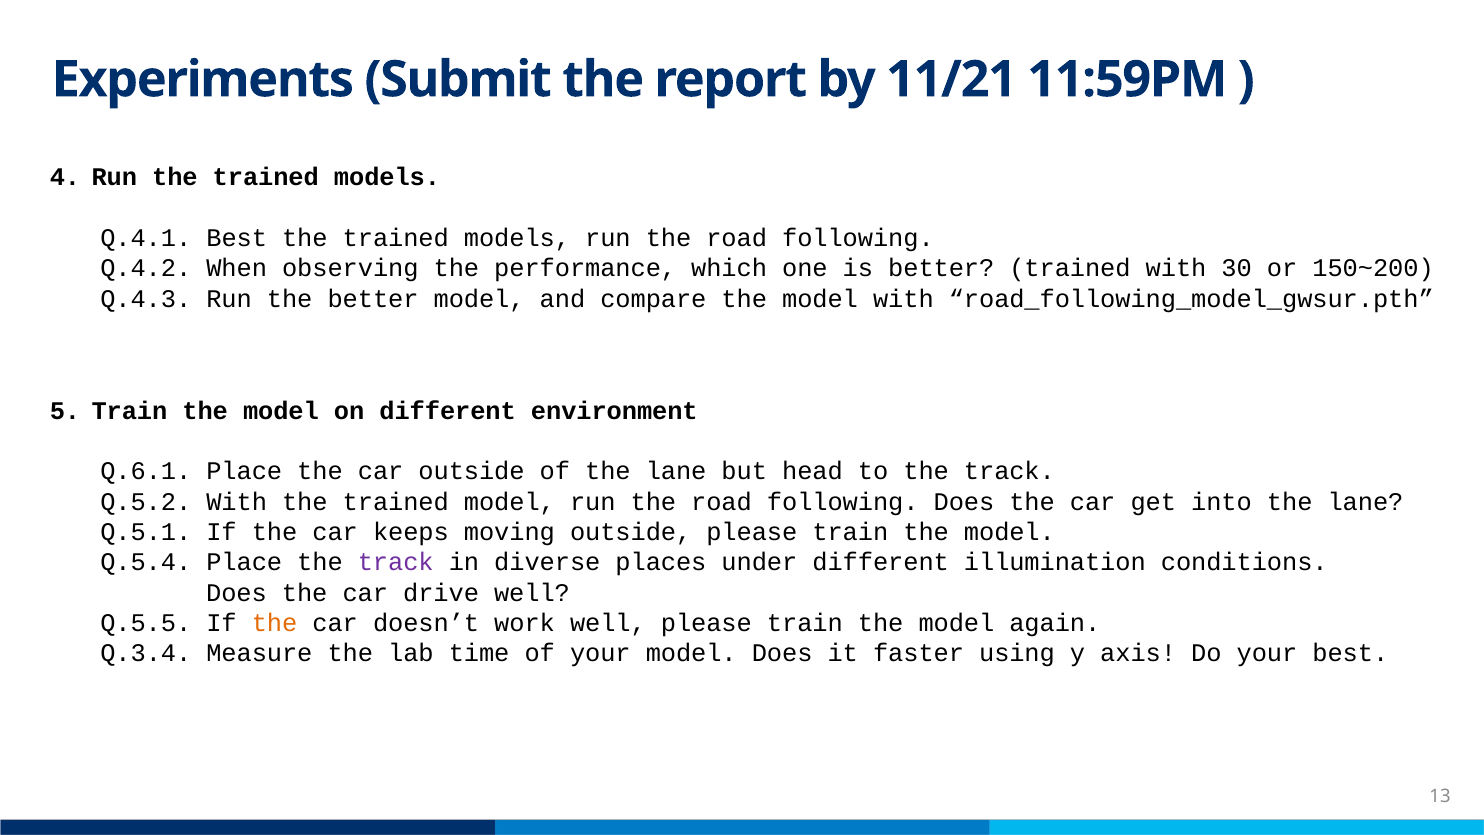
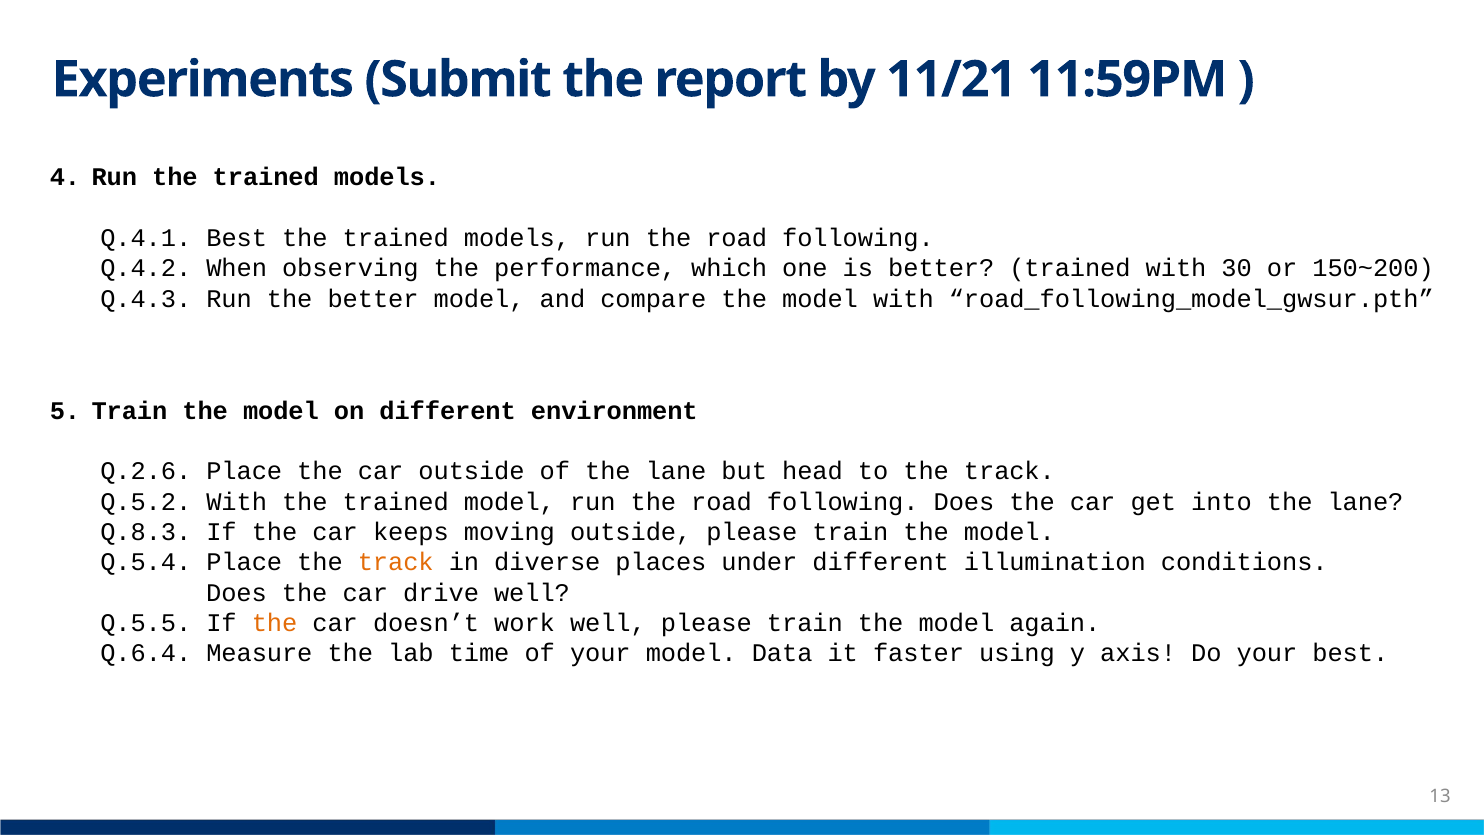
Q.6.1: Q.6.1 -> Q.2.6 (146, 471)
Q.5.1: Q.5.1 -> Q.8.3 (146, 532)
track colour: purple -> orange (396, 562)
Q.3.4: Q.3.4 -> Q.6.4 (146, 653)
model Does: Does -> Data (782, 653)
